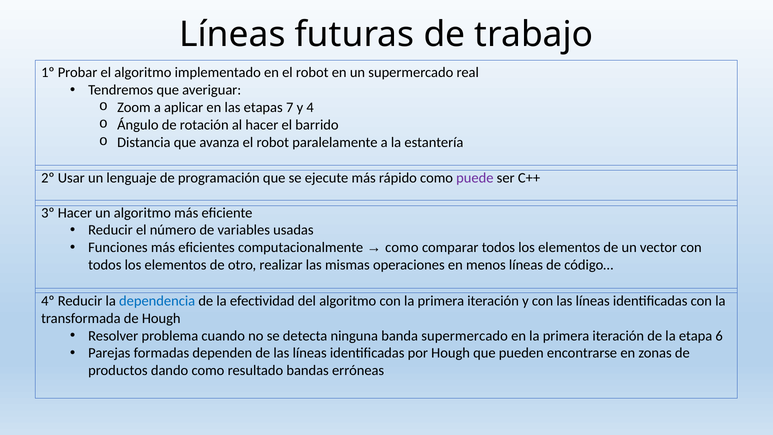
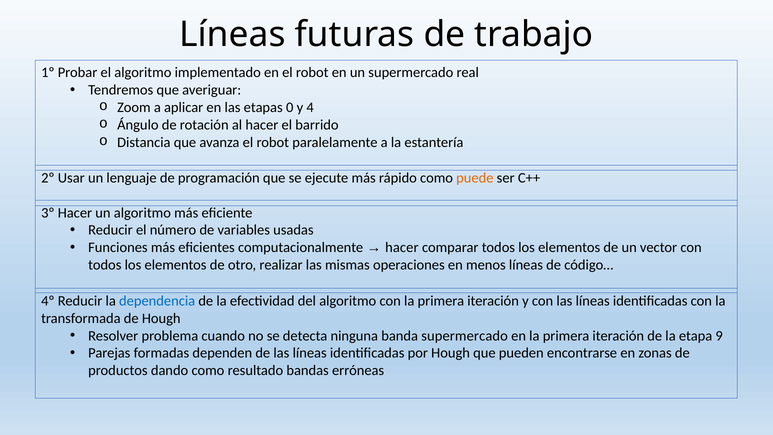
7: 7 -> 0 (290, 107)
puede colour: purple -> orange (475, 178)
como: como -> hacer (402, 247)
6: 6 -> 9 (719, 336)
